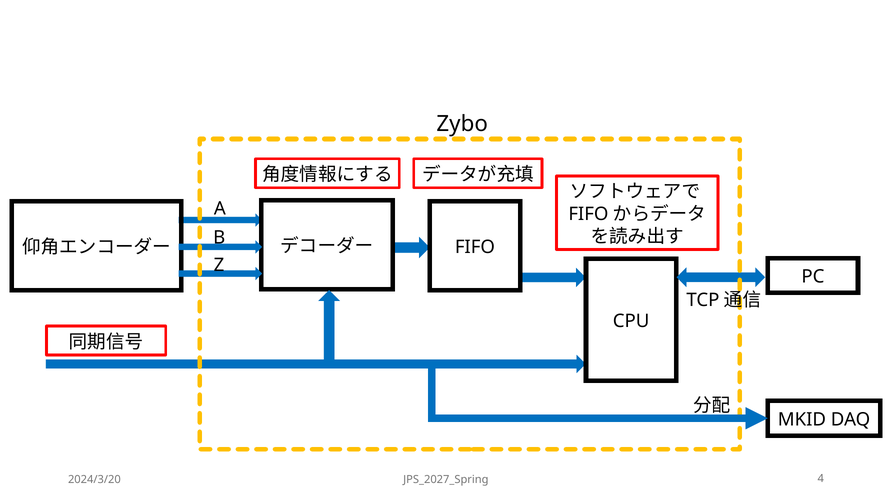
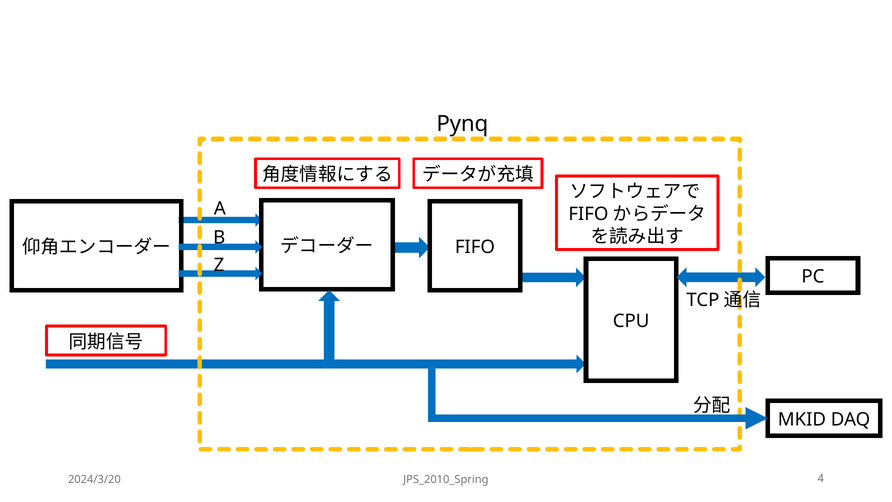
Zybo: Zybo -> Pynq (462, 124)
JPS_2027_Spring: JPS_2027_Spring -> JPS_2010_Spring (446, 479)
